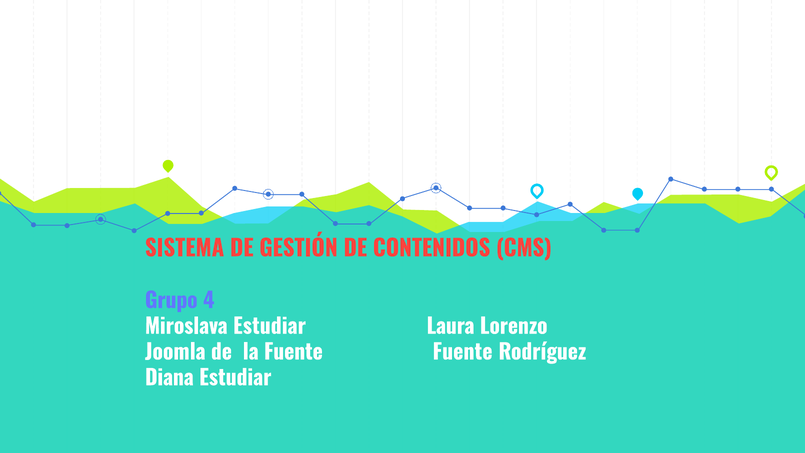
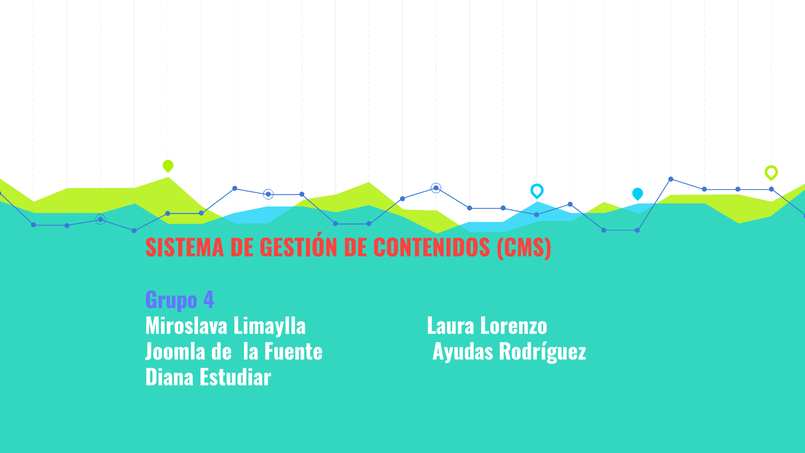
Miroslava Estudiar: Estudiar -> Limaylla (270, 327)
Fuente Fuente: Fuente -> Ayudas (463, 352)
